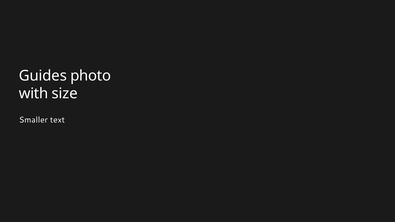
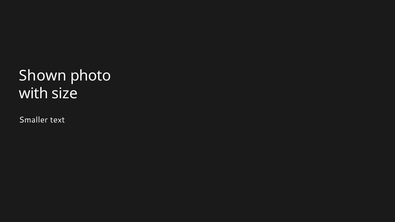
Guides: Guides -> Shown (43, 76)
